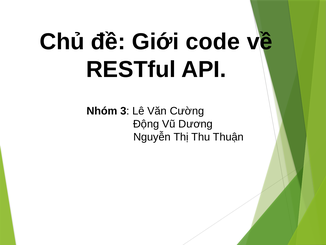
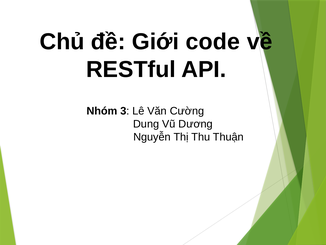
Động: Động -> Dung (146, 124)
